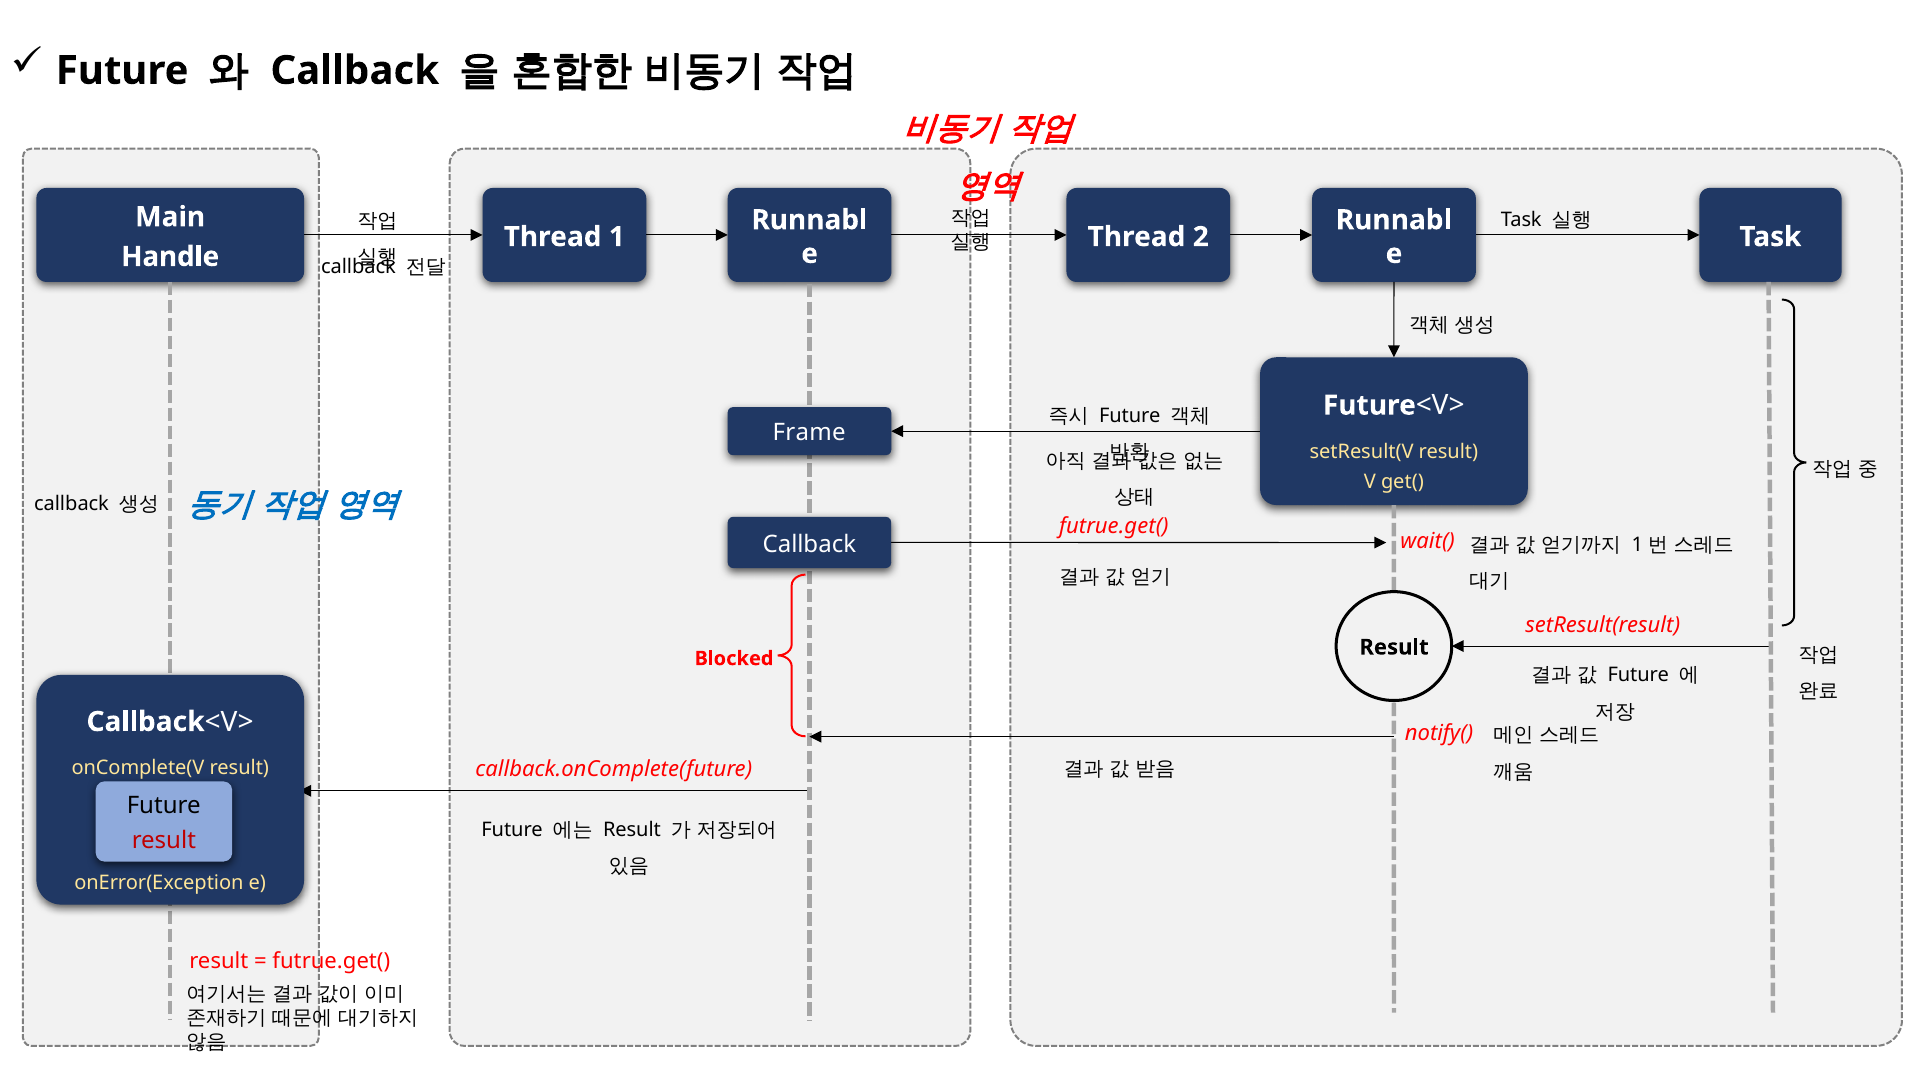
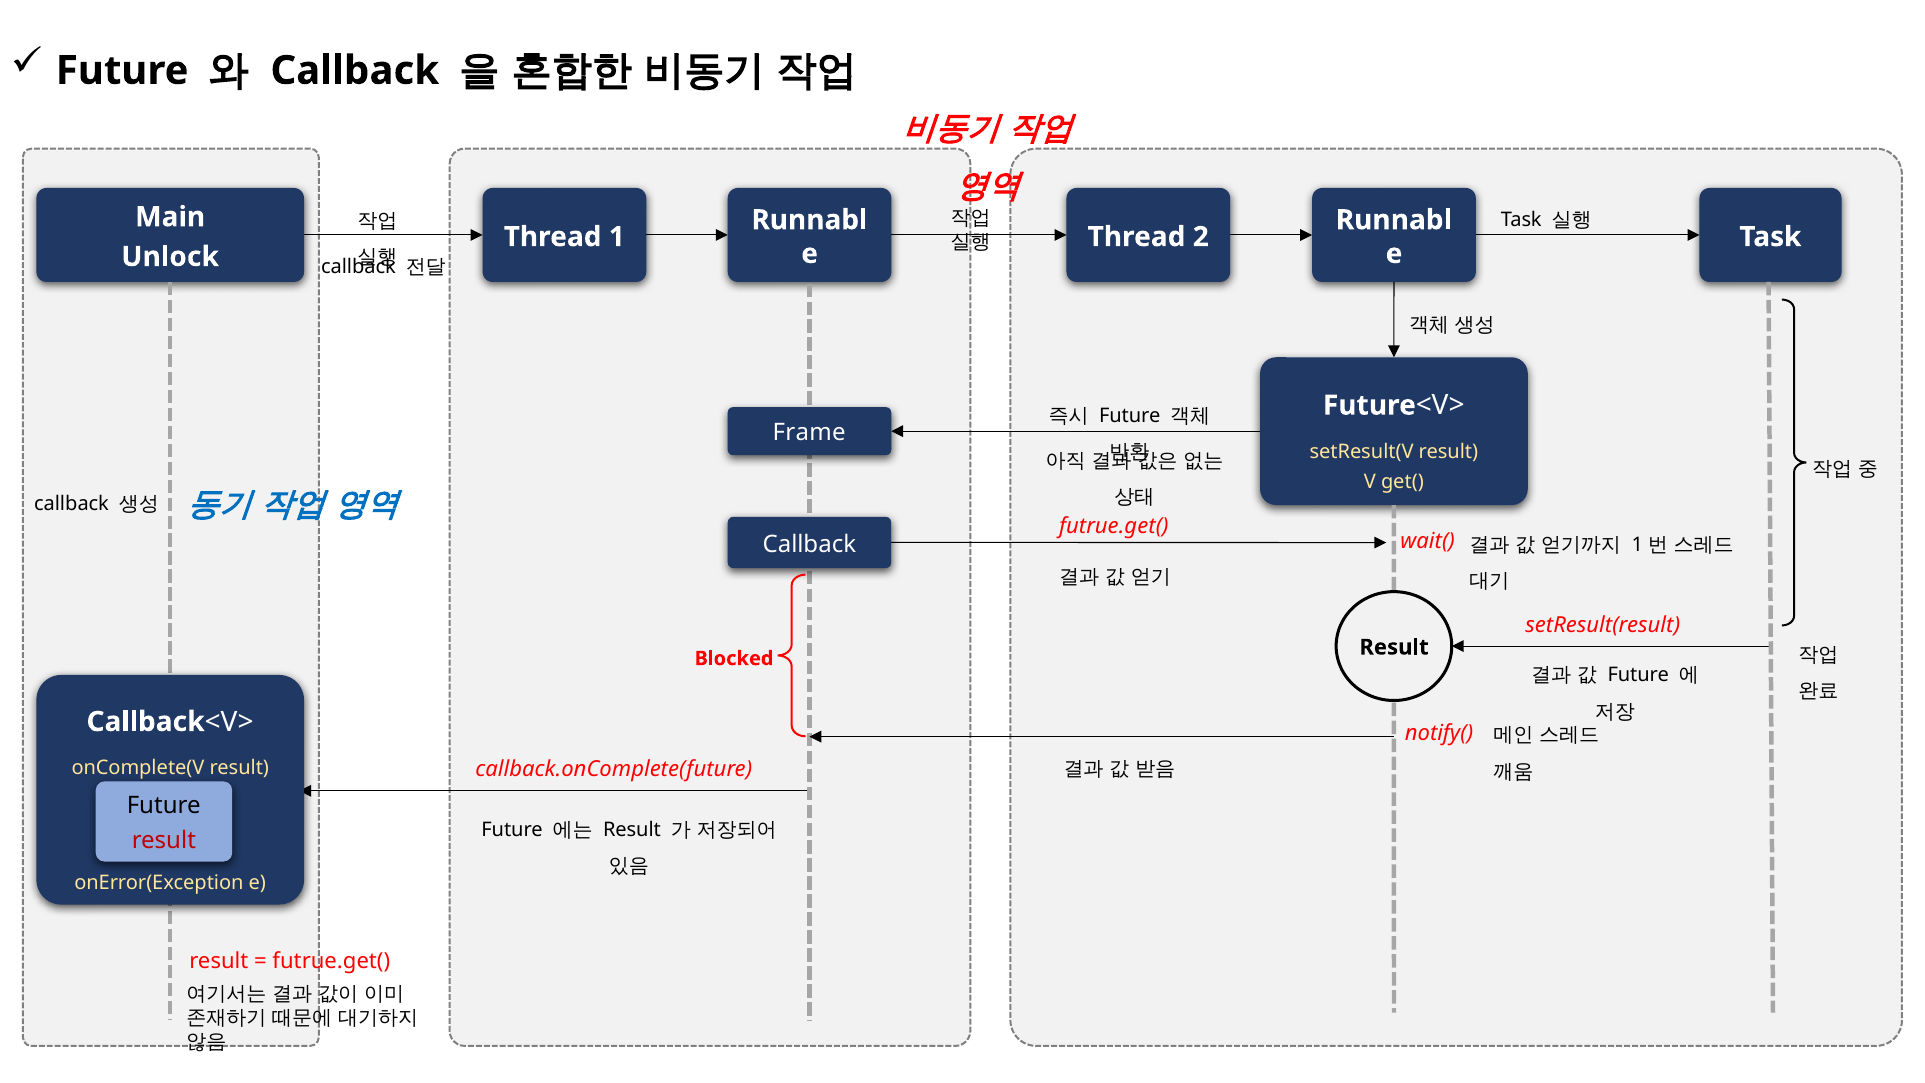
Handle: Handle -> Unlock (170, 257)
